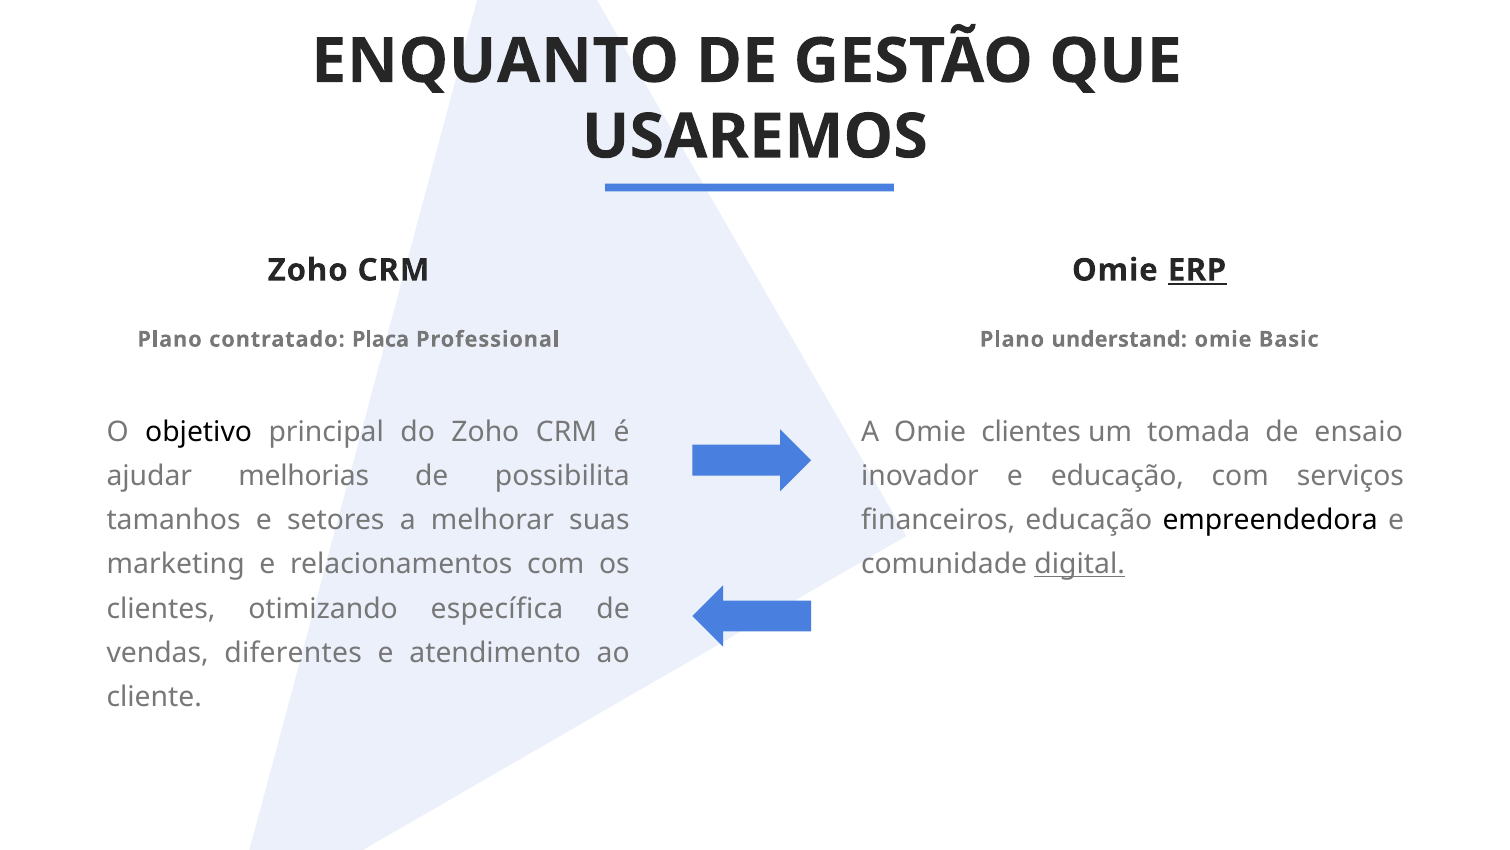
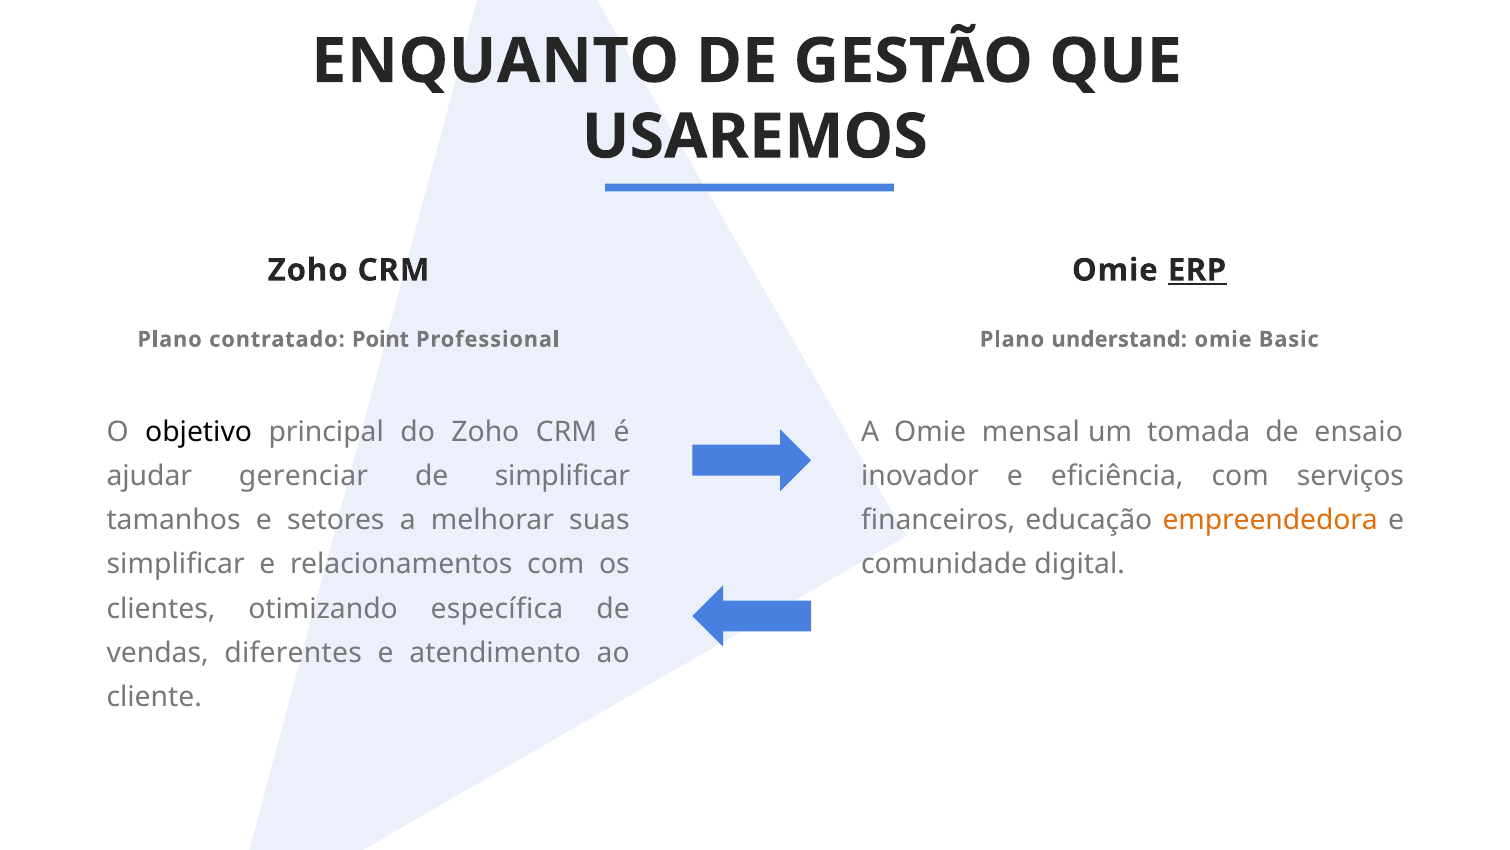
Placa: Placa -> Point (381, 339)
Omie clientes: clientes -> mensal (1031, 432)
melhorias: melhorias -> gerenciar (303, 476)
de possibilita: possibilita -> simplificar (562, 476)
e educação: educação -> eficiência (1117, 476)
empreendedora colour: black -> orange (1270, 520)
marketing: marketing -> simplificar (176, 564)
digital underline: present -> none (1080, 564)
